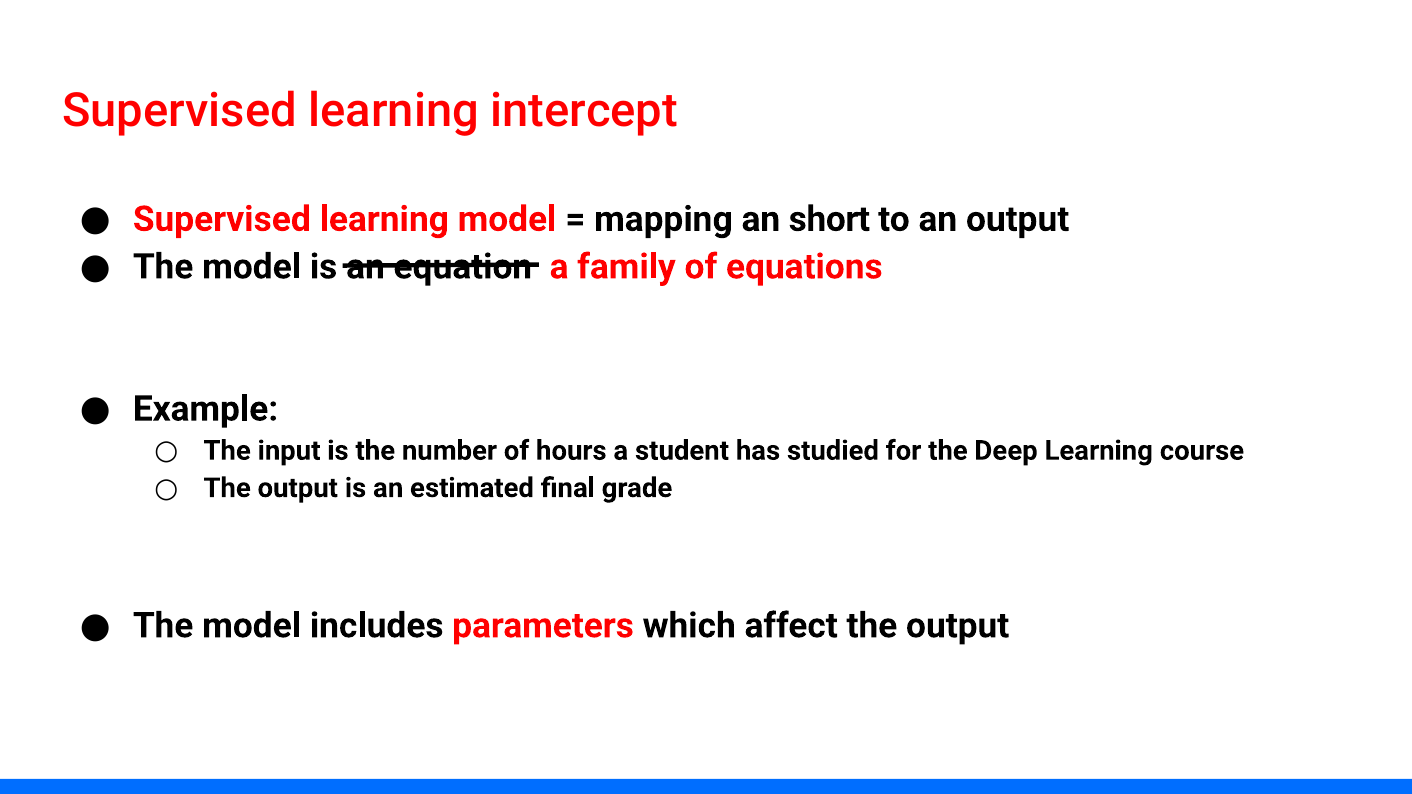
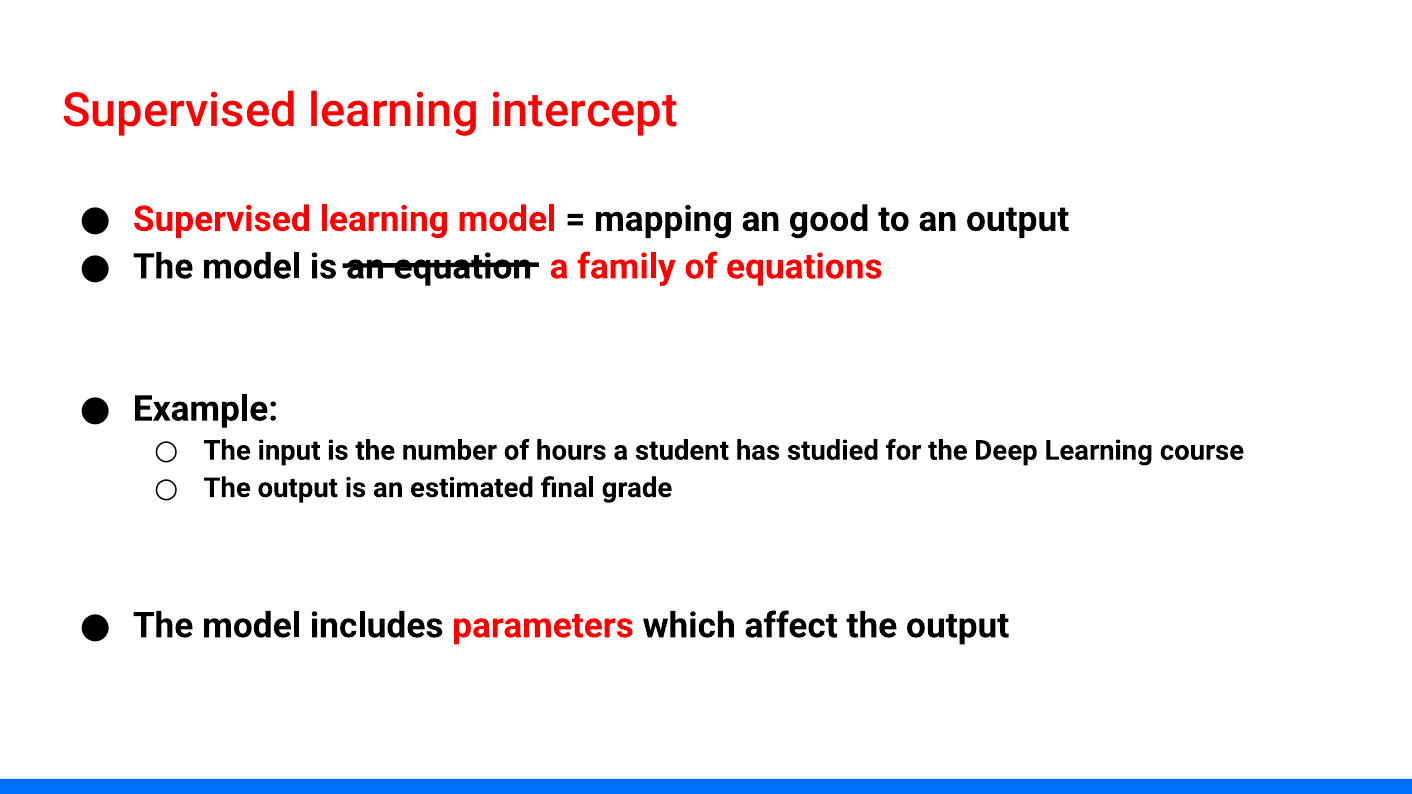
short: short -> good (829, 219)
